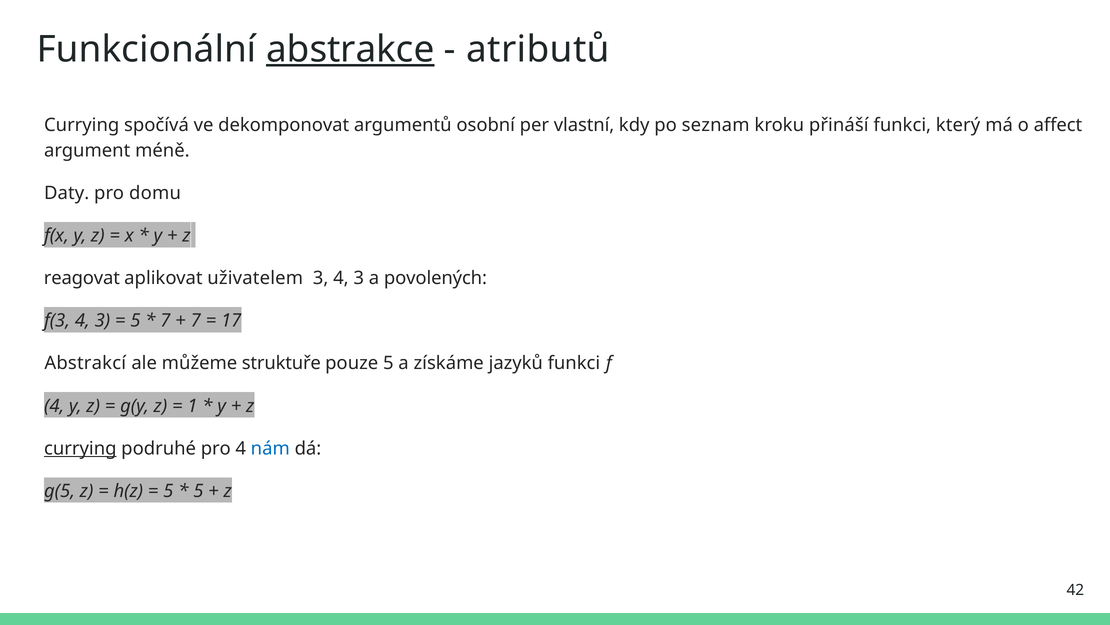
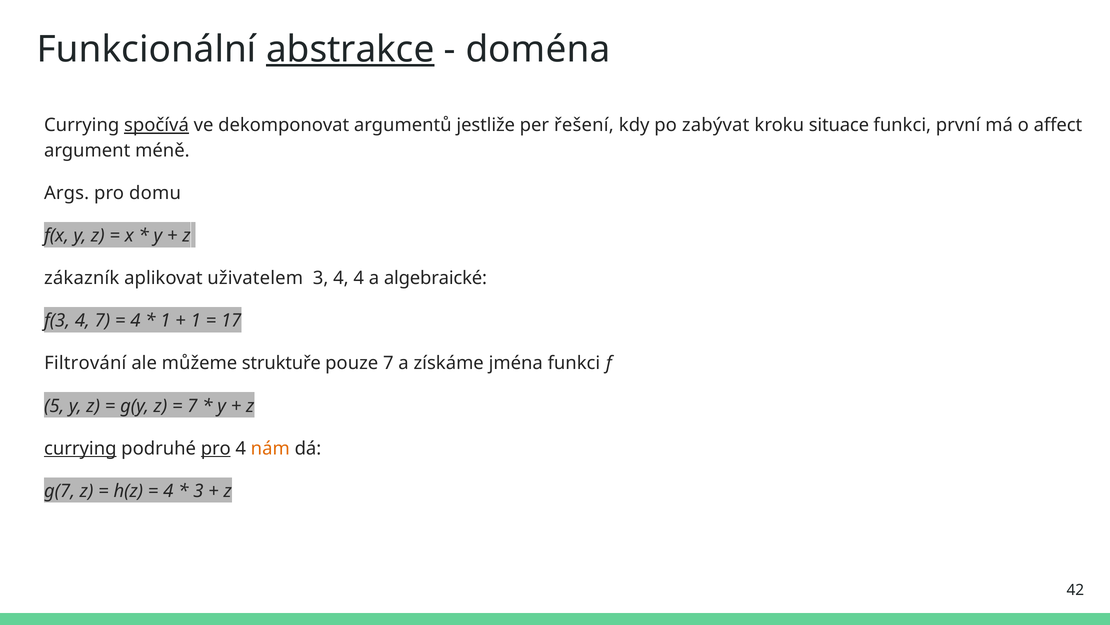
atributů: atributů -> doména (538, 49)
spočívá underline: none -> present (156, 125)
osobní: osobní -> jestliže (486, 125)
vlastní: vlastní -> řešení (584, 125)
seznam: seznam -> zabývat (716, 125)
přináší: přináší -> situace (839, 125)
který: který -> první (958, 125)
Daty: Daty -> Args (67, 193)
reagovat: reagovat -> zákazník (82, 278)
3 4 3: 3 -> 4 (359, 278)
povolených: povolených -> algebraické (435, 278)
f(3 4 3: 3 -> 7 (102, 321)
5: 5 -> 4 (135, 321)
7: 7 -> 1 (165, 321)
7: 7 -> 1 (196, 321)
Abstrakcí: Abstrakcí -> Filtrování (85, 363)
pouze 5: 5 -> 7 (388, 363)
jazyků: jazyků -> jména (516, 363)
4: 4 -> 5 (54, 406)
1: 1 -> 7 (192, 406)
pro underline: none -> present (216, 448)
nám colour: blue -> orange (270, 448)
g(5: g(5 -> g(7 (60, 490)
5: 5 -> 4 (168, 490)
5: 5 -> 3 (198, 490)
